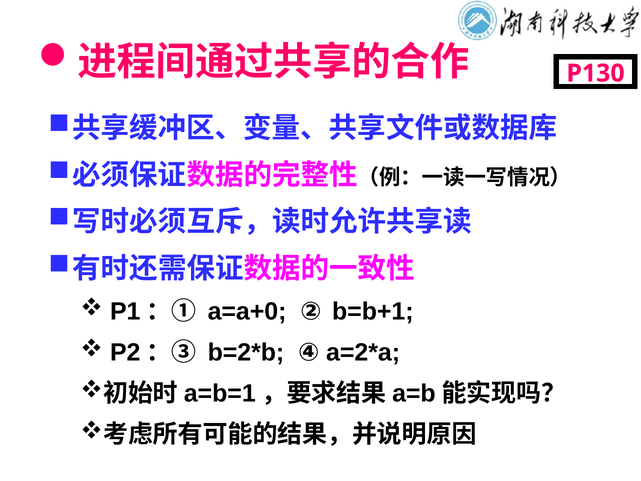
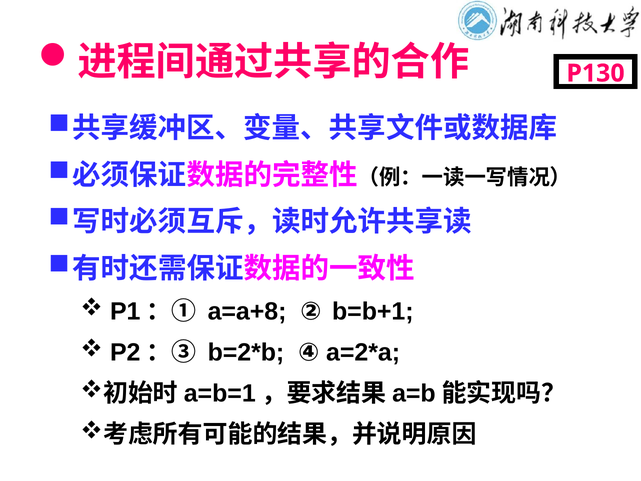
a=a+0: a=a+0 -> a=a+8 (247, 311)
